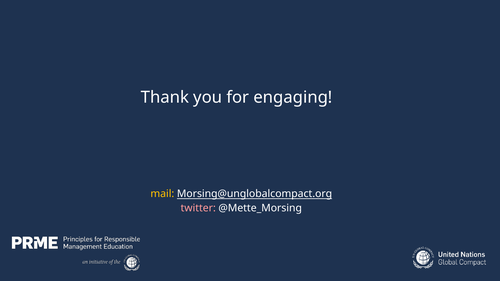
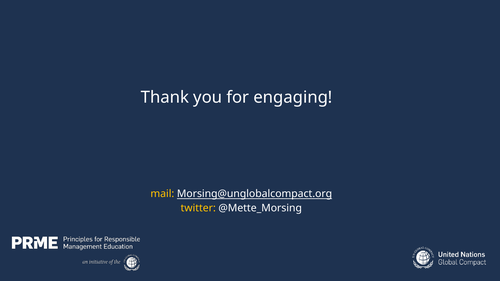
twitter colour: pink -> yellow (198, 208)
